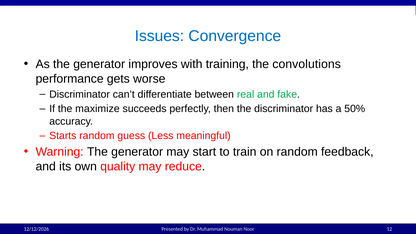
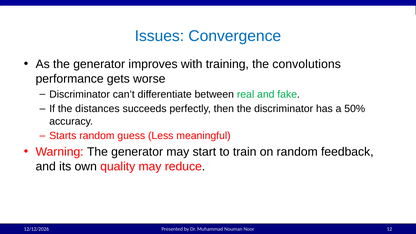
maximize: maximize -> distances (97, 109)
